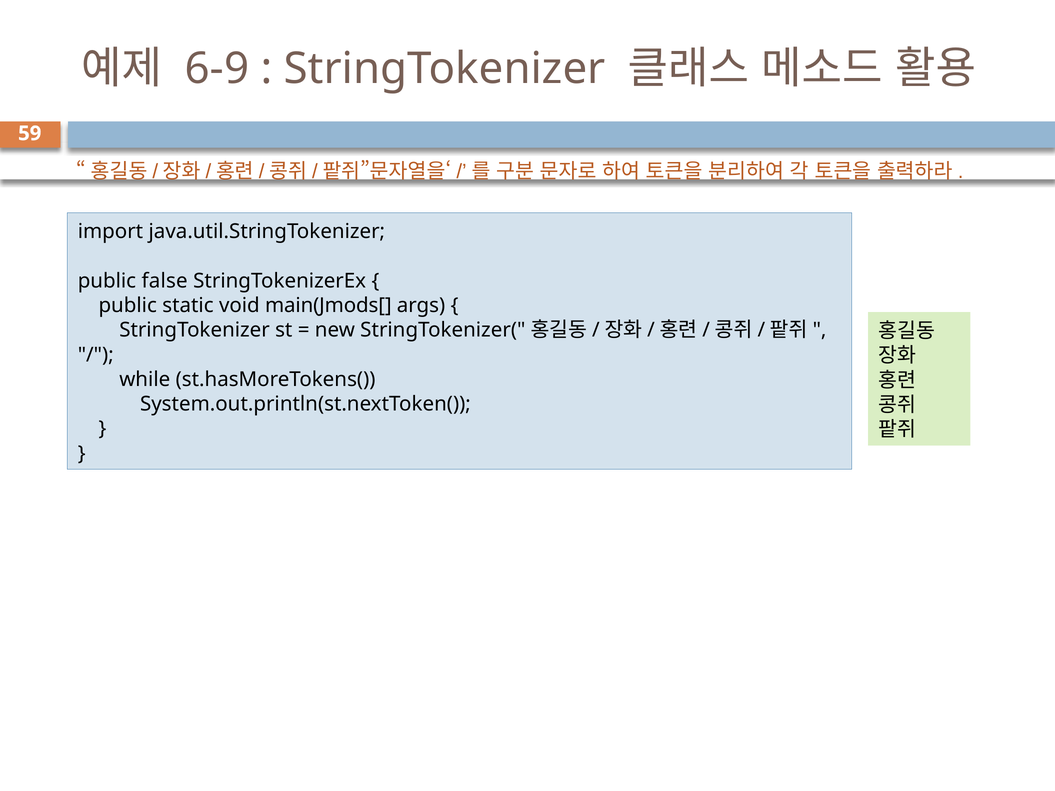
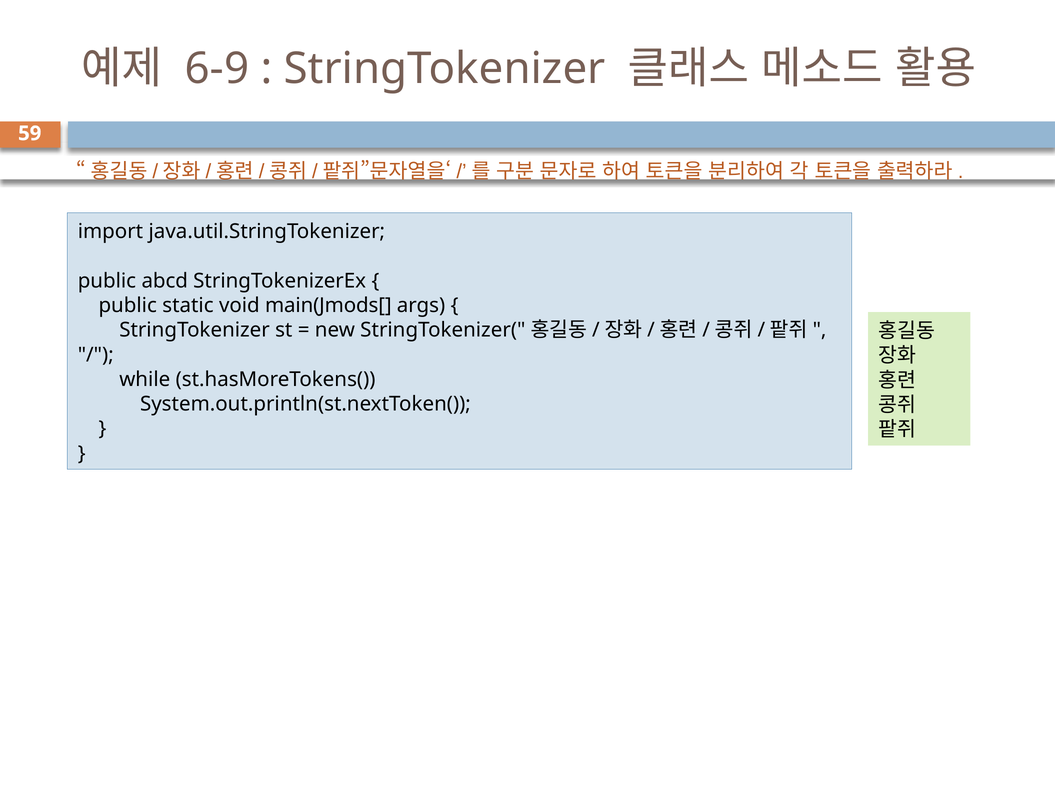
false: false -> abcd (165, 281)
